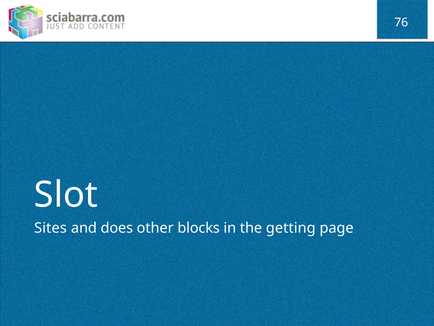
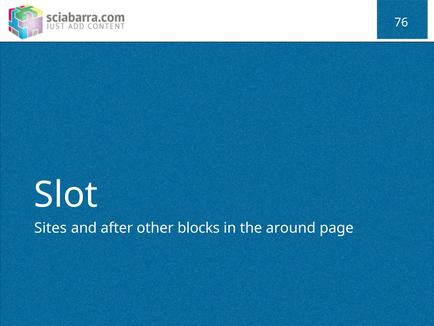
does: does -> after (117, 228)
getting: getting -> around (291, 228)
